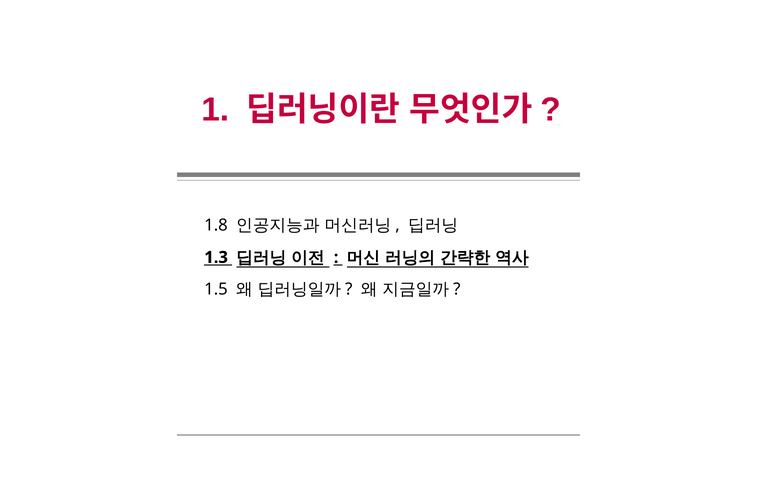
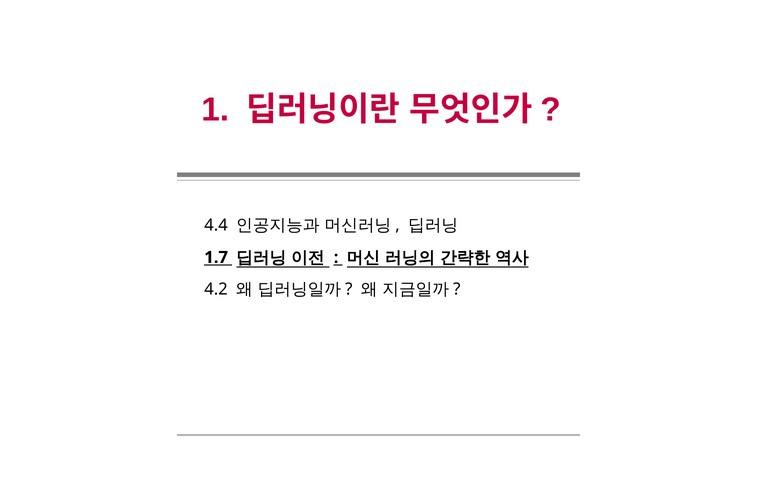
1.8: 1.8 -> 4.4 (216, 226)
1.3: 1.3 -> 1.7 (216, 257)
1.5: 1.5 -> 4.2 (216, 289)
